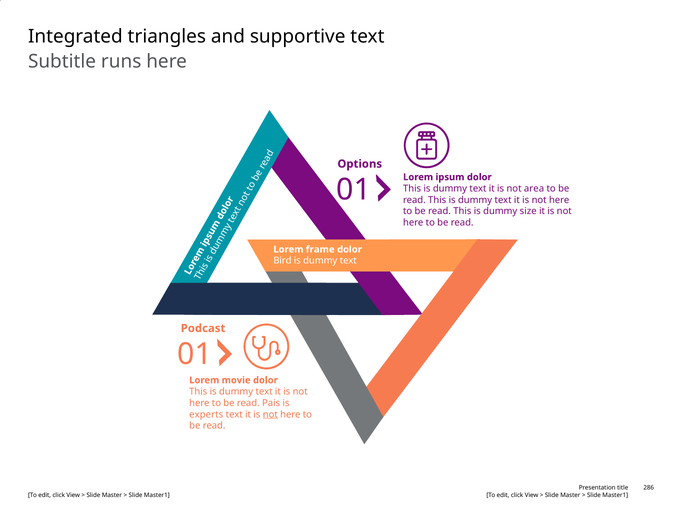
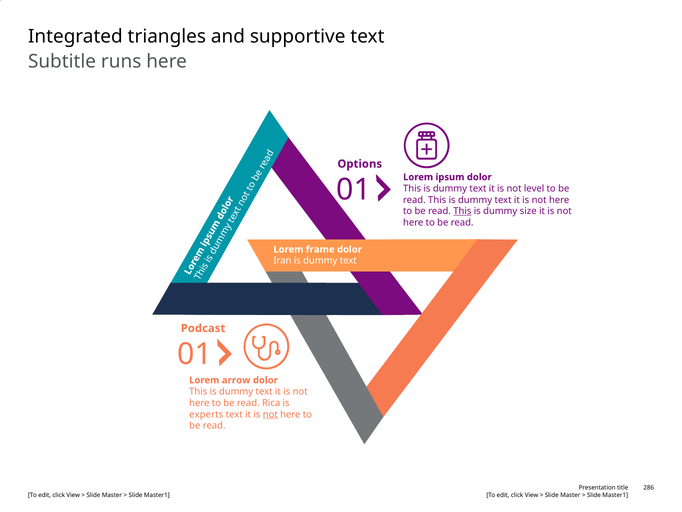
area: area -> level (534, 188)
This underline: none -> present (462, 211)
Bird: Bird -> Iran (282, 261)
movie: movie -> arrow (236, 380)
Pais: Pais -> Rica (271, 403)
